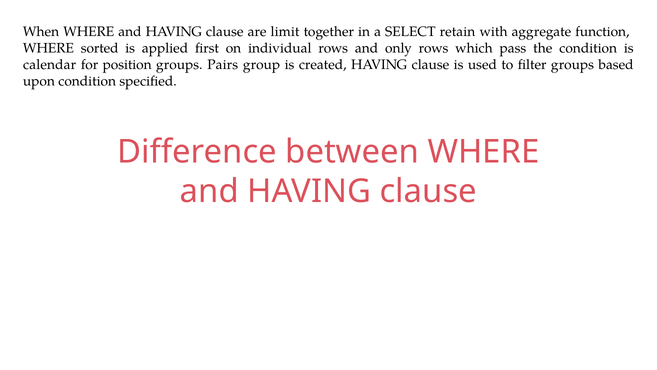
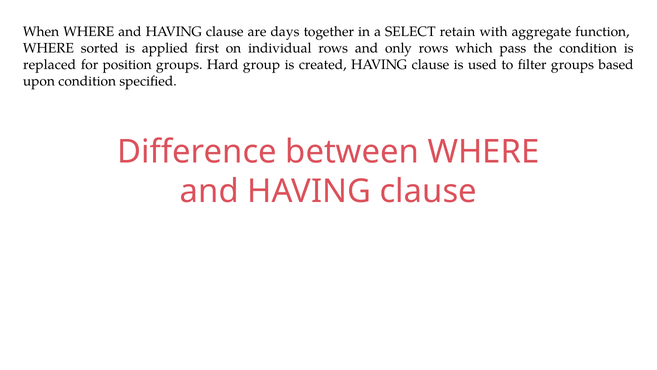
limit: limit -> days (285, 32)
calendar: calendar -> replaced (50, 65)
Pairs: Pairs -> Hard (223, 65)
